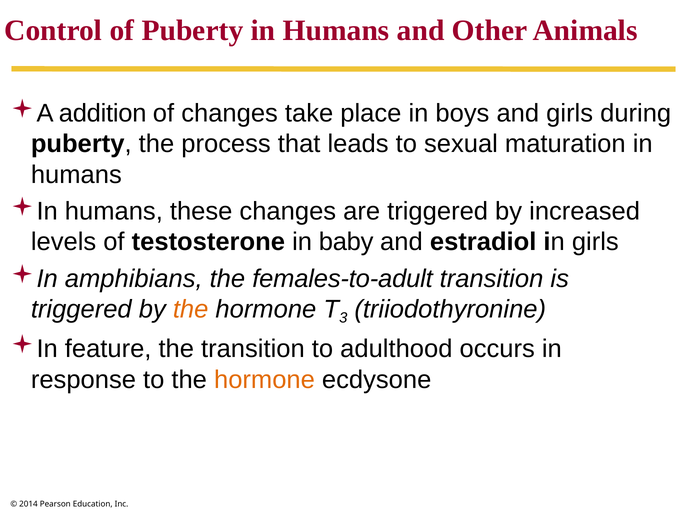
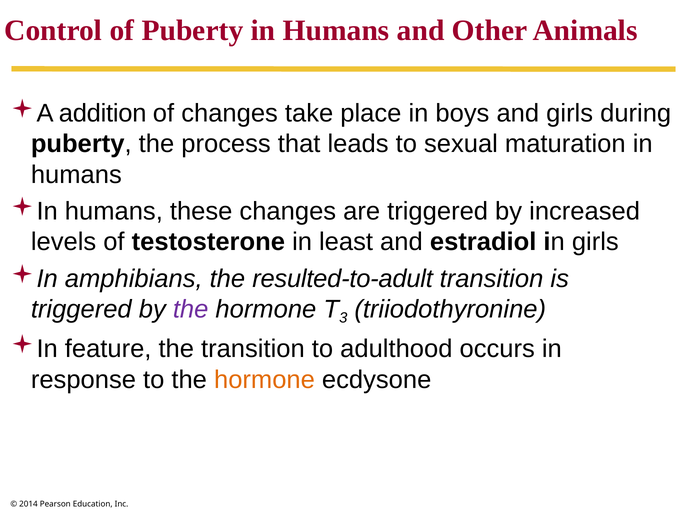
baby: baby -> least (346, 242)
females-to-adult: females-to-adult -> resulted-to-adult (343, 279)
the colour: orange -> purple (191, 309)
